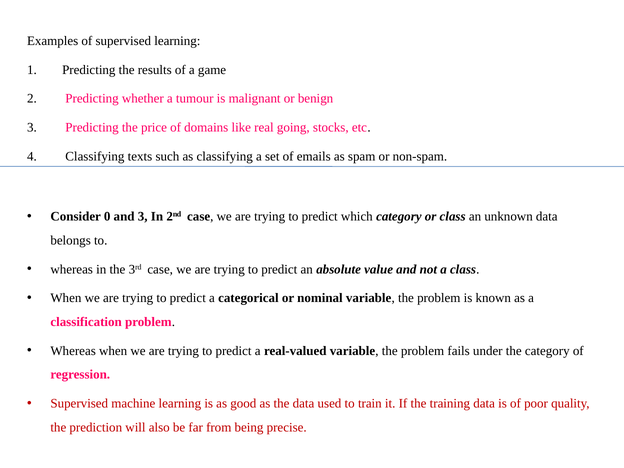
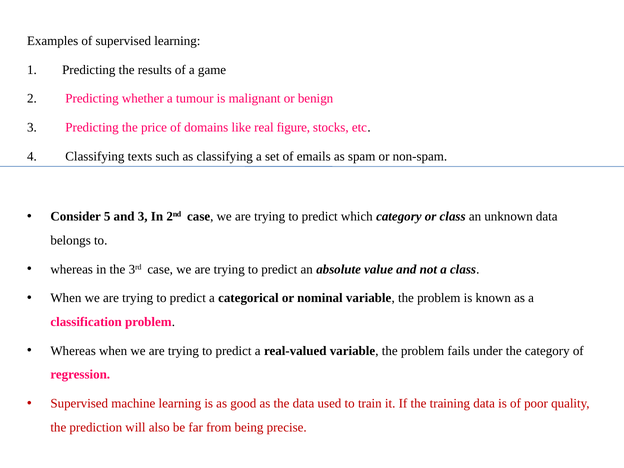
going: going -> figure (293, 127)
0: 0 -> 5 (107, 217)
